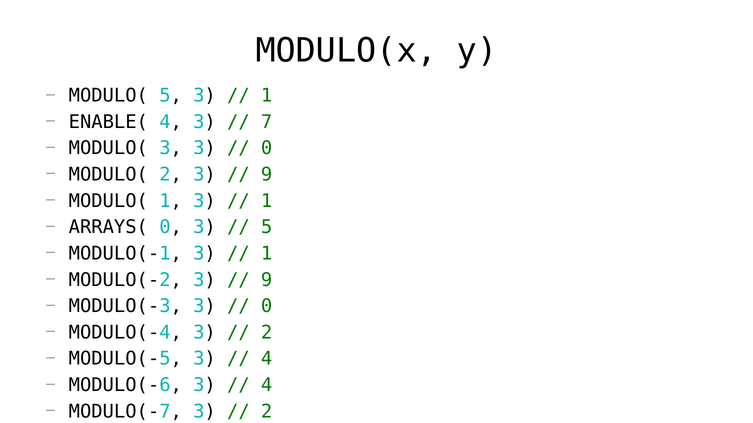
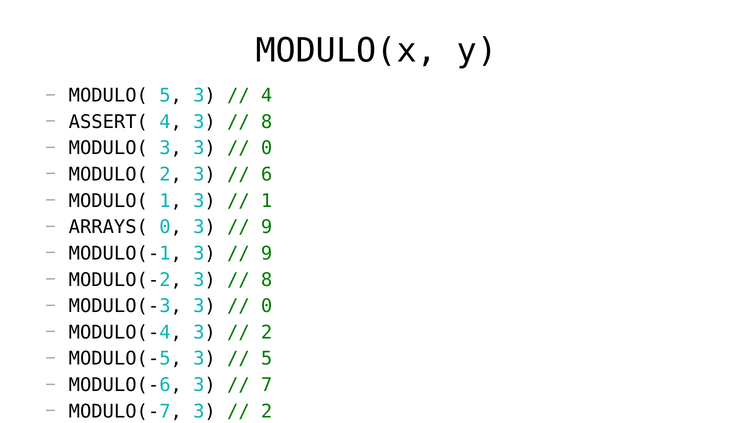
1: 1 -> 4 (267, 96)
ENABLE(: ENABLE( -> ASSERT( (108, 122)
7: 7 -> 8 (267, 122)
9: 9 -> 6 (267, 175)
5: 5 -> 9 (267, 227)
1: 1 -> 9 (267, 254)
9: 9 -> 8 (267, 280)
4: 4 -> 5 (267, 359)
4: 4 -> 7 (267, 386)
